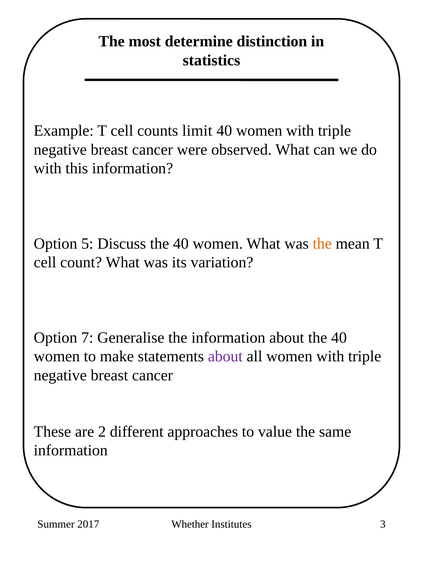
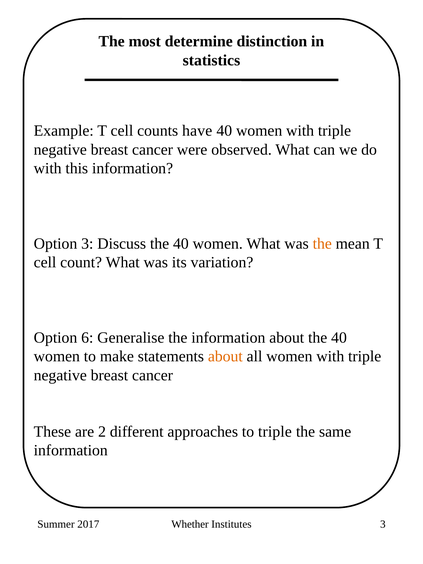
limit: limit -> have (197, 131)
Option 5: 5 -> 3 (87, 244)
7: 7 -> 6 (87, 338)
about colour: purple -> orange (225, 356)
to value: value -> triple (275, 432)
